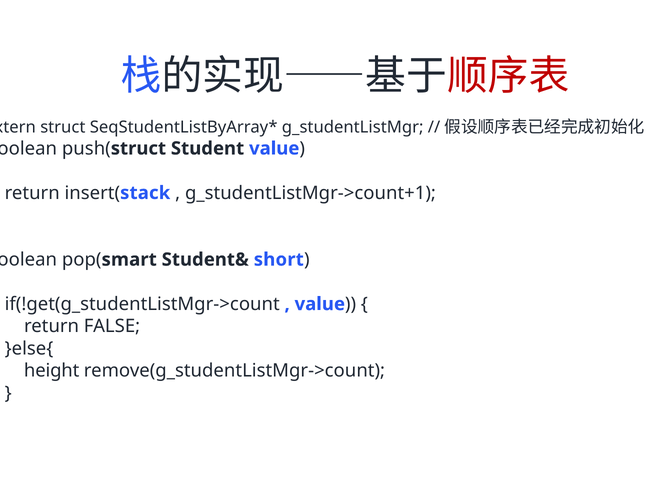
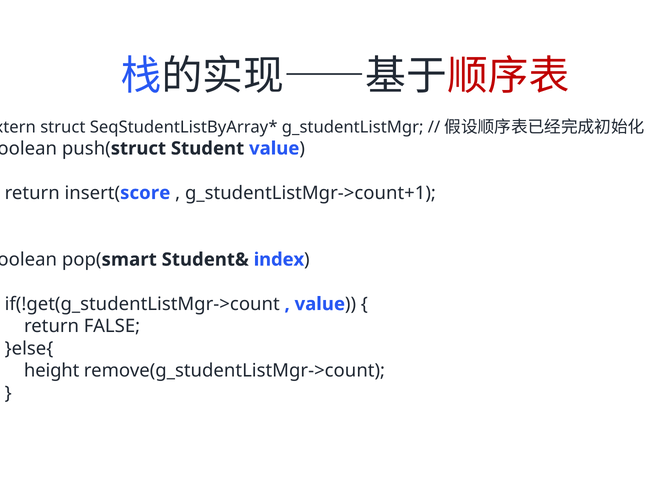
stack: stack -> score (145, 193)
short: short -> index (279, 260)
